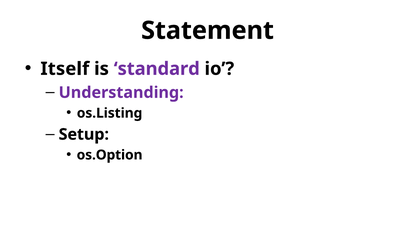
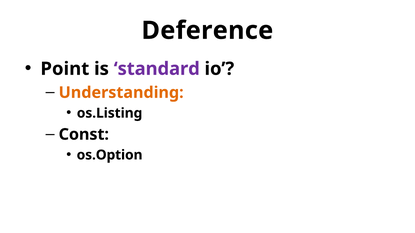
Statement: Statement -> Deference (207, 31)
Itself: Itself -> Point (65, 69)
Understanding colour: purple -> orange (121, 93)
Setup: Setup -> Const (84, 135)
